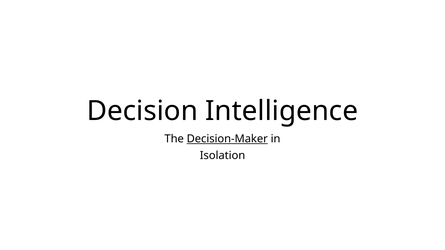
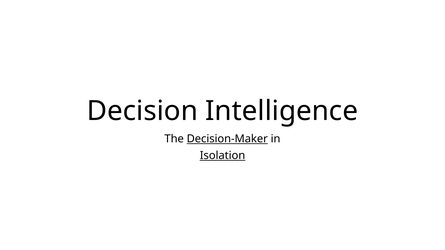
Isolation underline: none -> present (223, 156)
